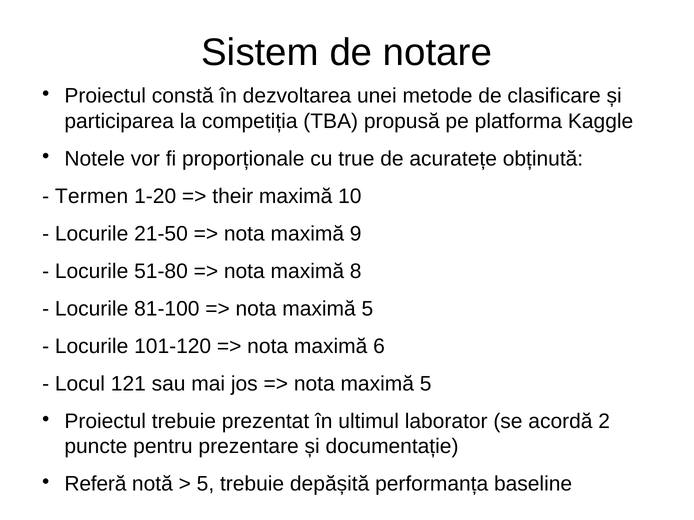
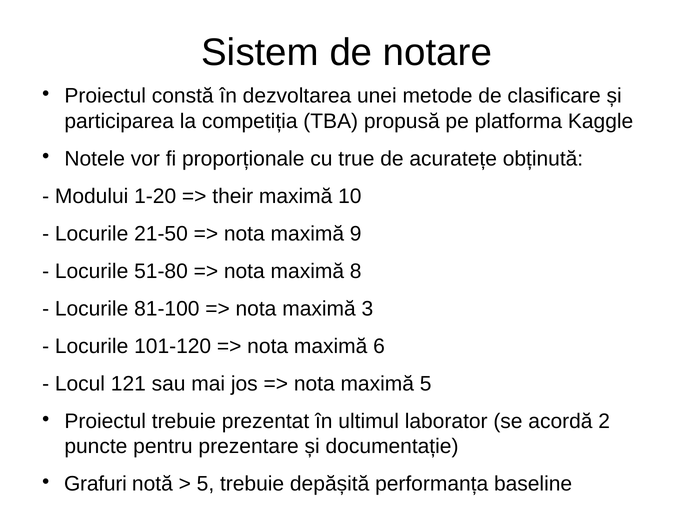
Termen: Termen -> Modului (92, 196)
5: 5 -> 3 (367, 309)
Referă: Referă -> Grafuri (95, 484)
